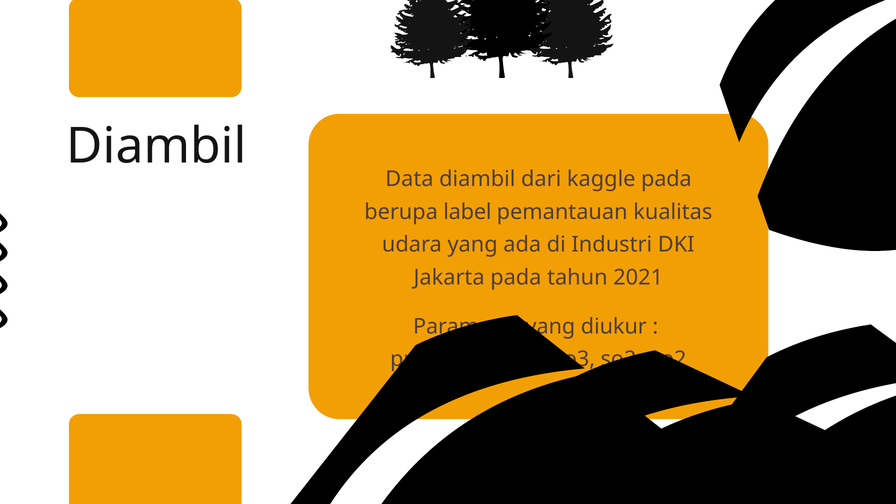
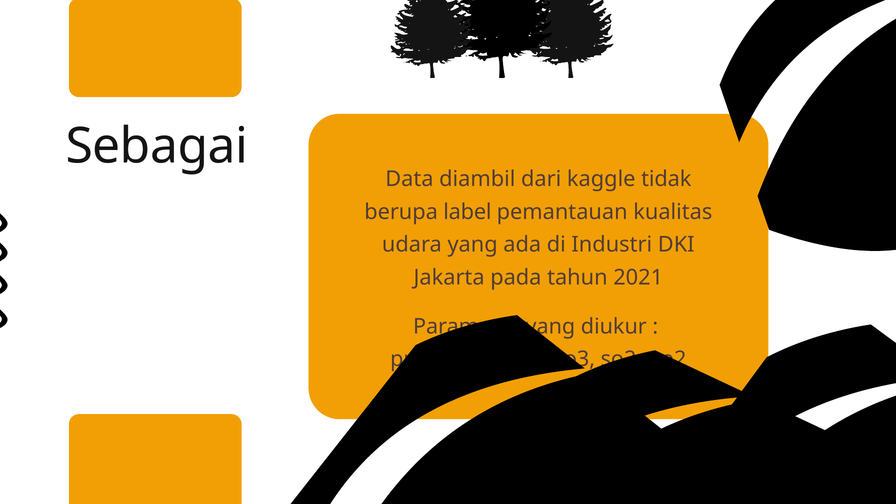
Diambil: Diambil -> Sebagai (157, 146)
kaggle pada: pada -> tidak (666, 179)
